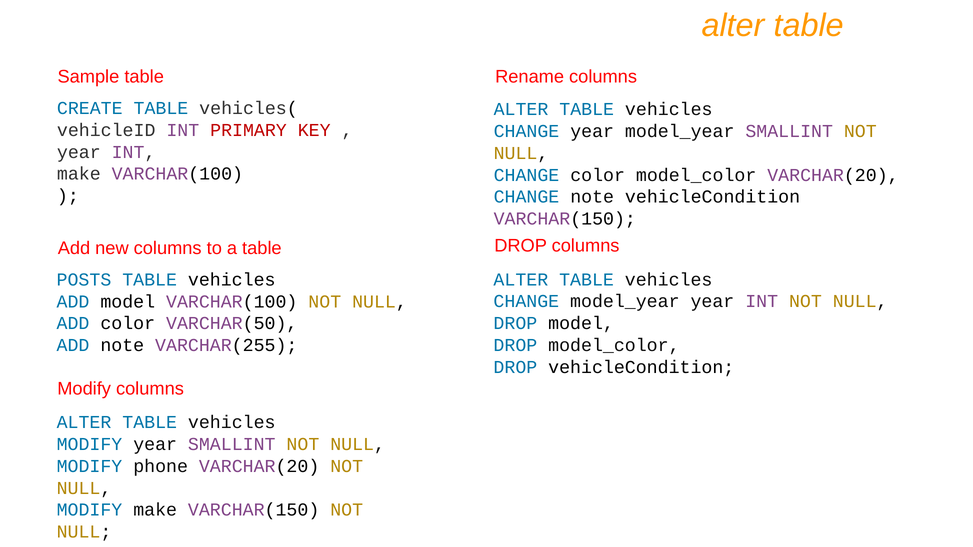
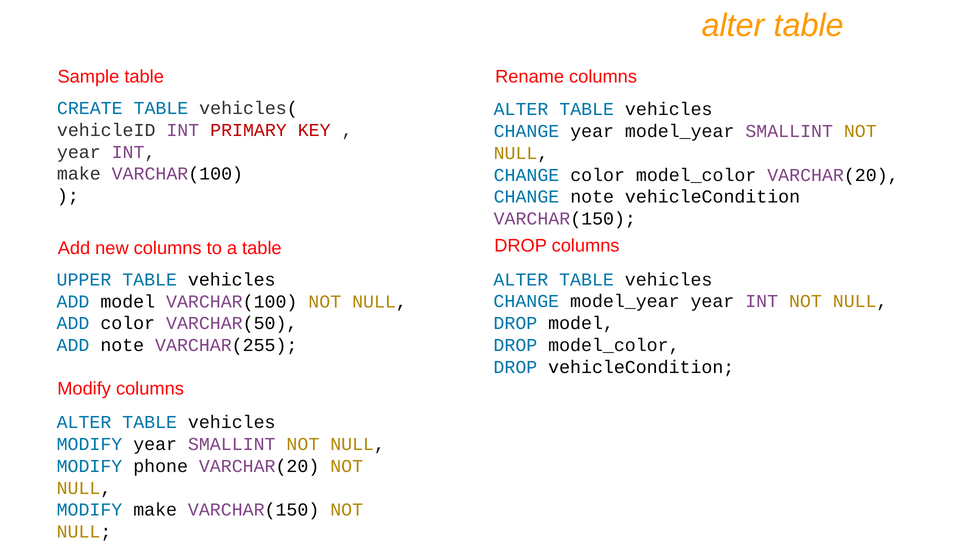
POSTS: POSTS -> UPPER (84, 280)
